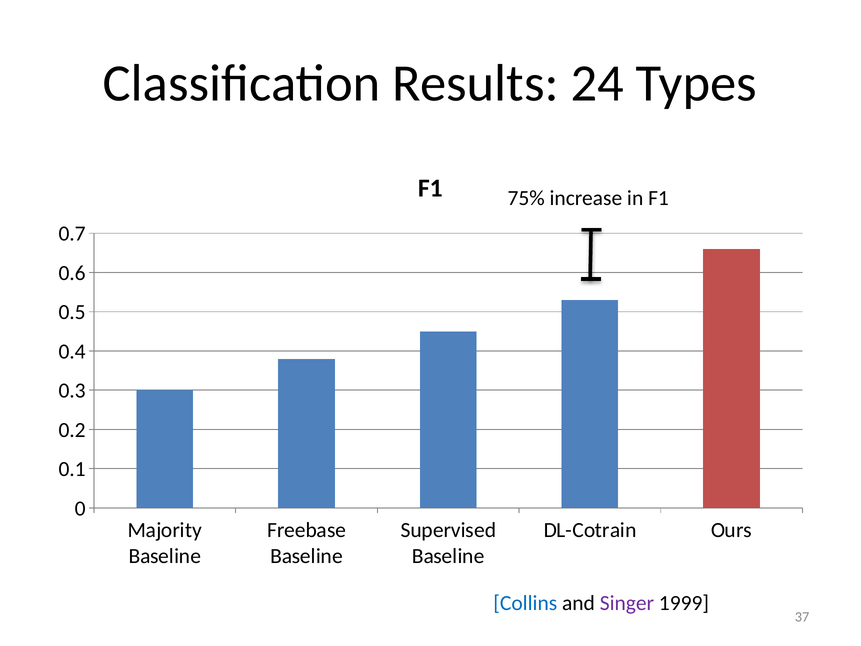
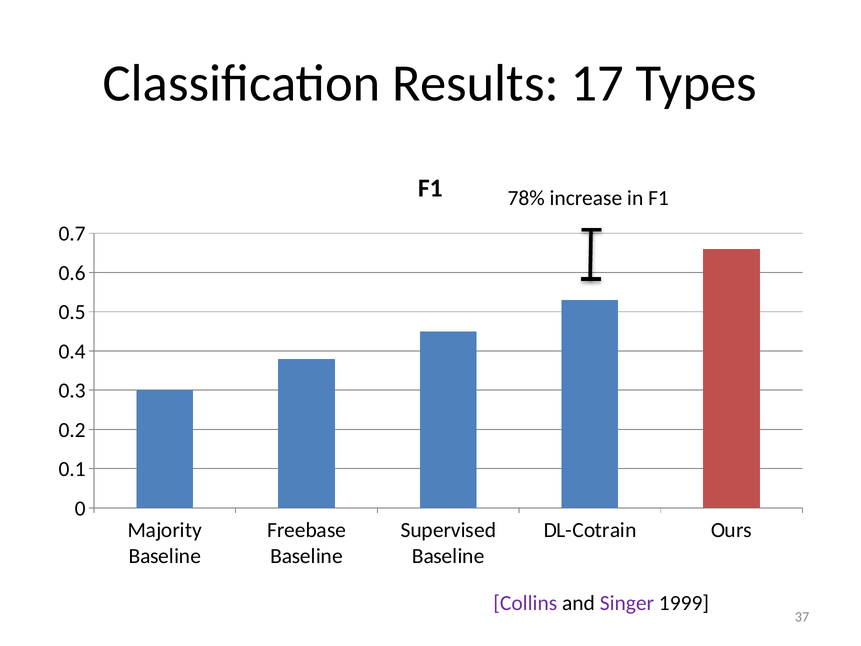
24: 24 -> 17 (597, 83)
75%: 75% -> 78% (526, 198)
Collins colour: blue -> purple (525, 603)
